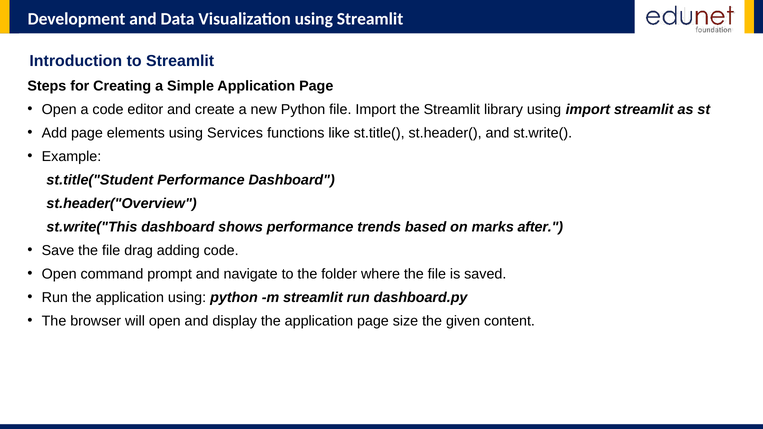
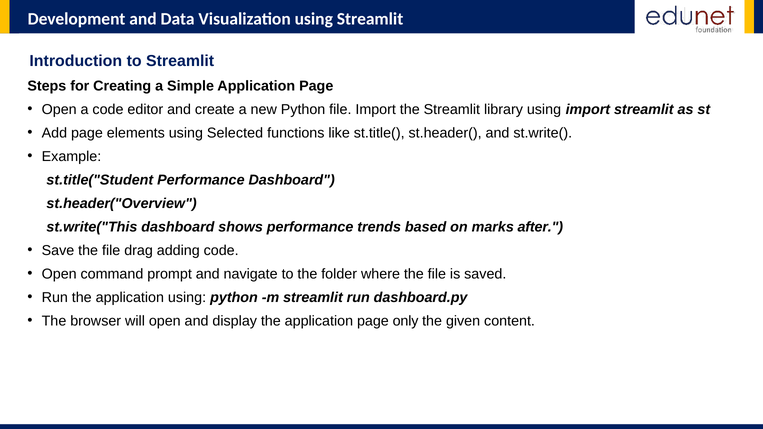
Services: Services -> Selected (235, 133)
size: size -> only (406, 321)
